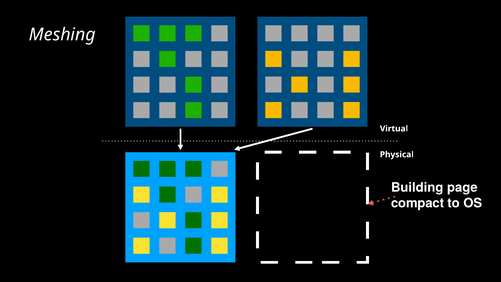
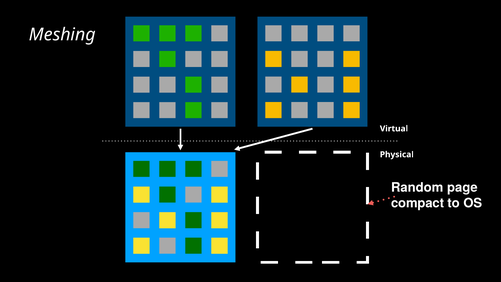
Building: Building -> Random (417, 187)
